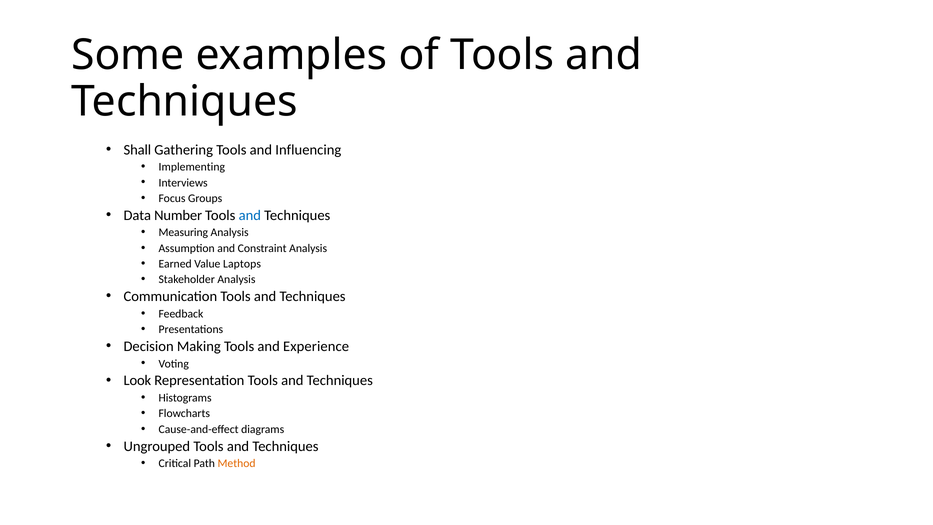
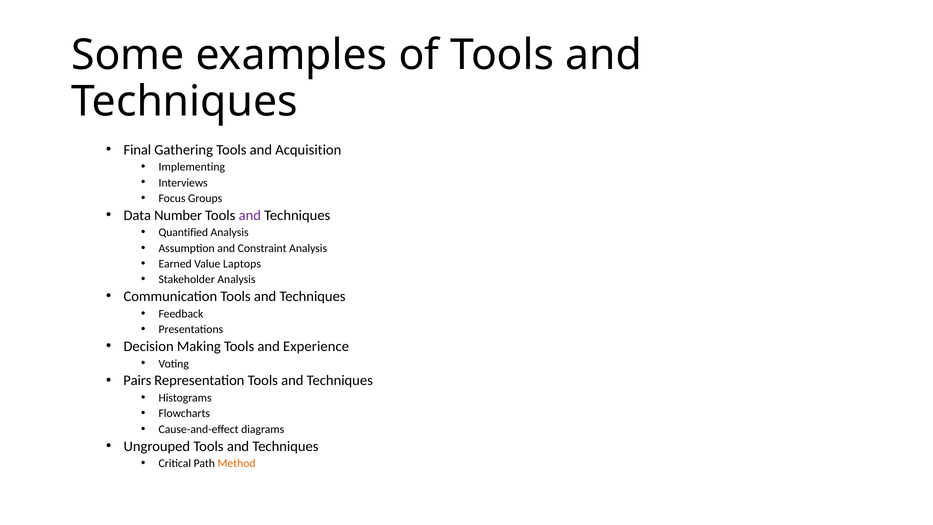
Shall: Shall -> Final (137, 150)
Influencing: Influencing -> Acquisition (308, 150)
and colour: blue -> purple (250, 215)
Measuring: Measuring -> Quantified (183, 232)
Look: Look -> Pairs (137, 381)
